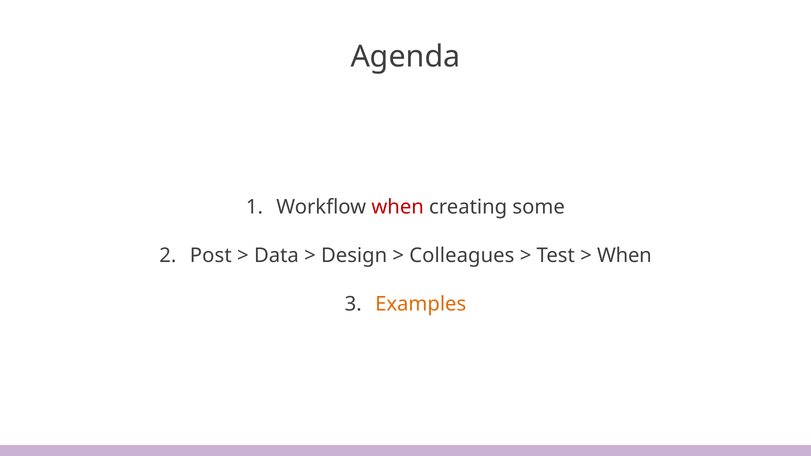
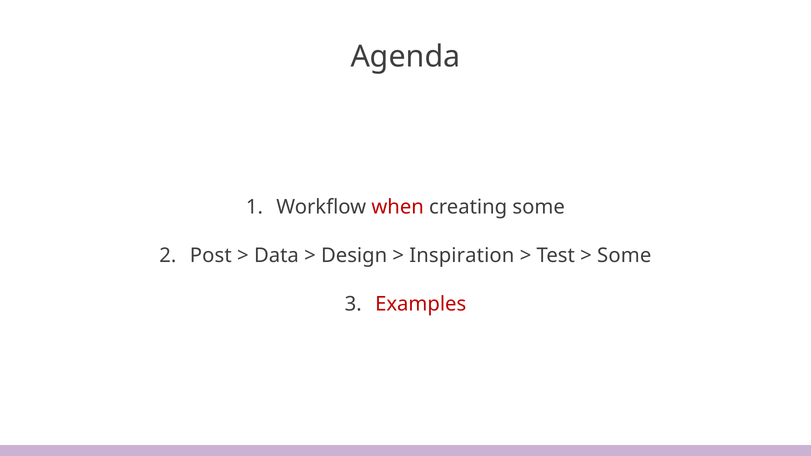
Colleagues: Colleagues -> Inspiration (462, 256)
When: When -> Some (624, 256)
Examples colour: orange -> red (421, 304)
